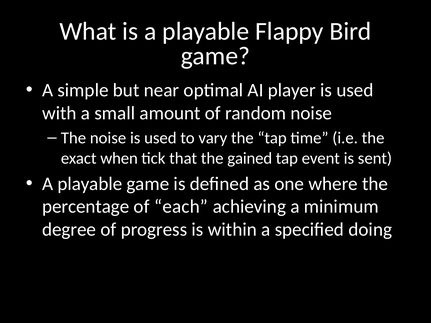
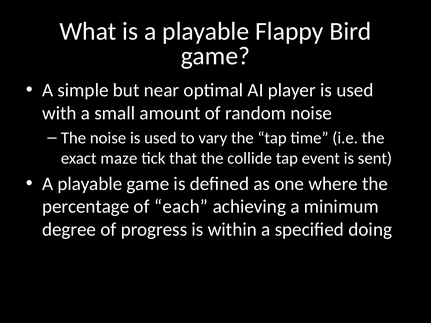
when: when -> maze (119, 158)
gained: gained -> collide (250, 158)
